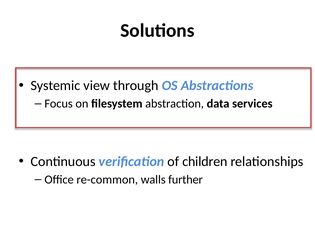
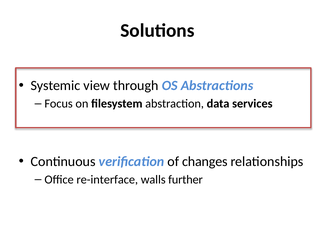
children: children -> changes (205, 162)
re-common: re-common -> re-interface (107, 180)
